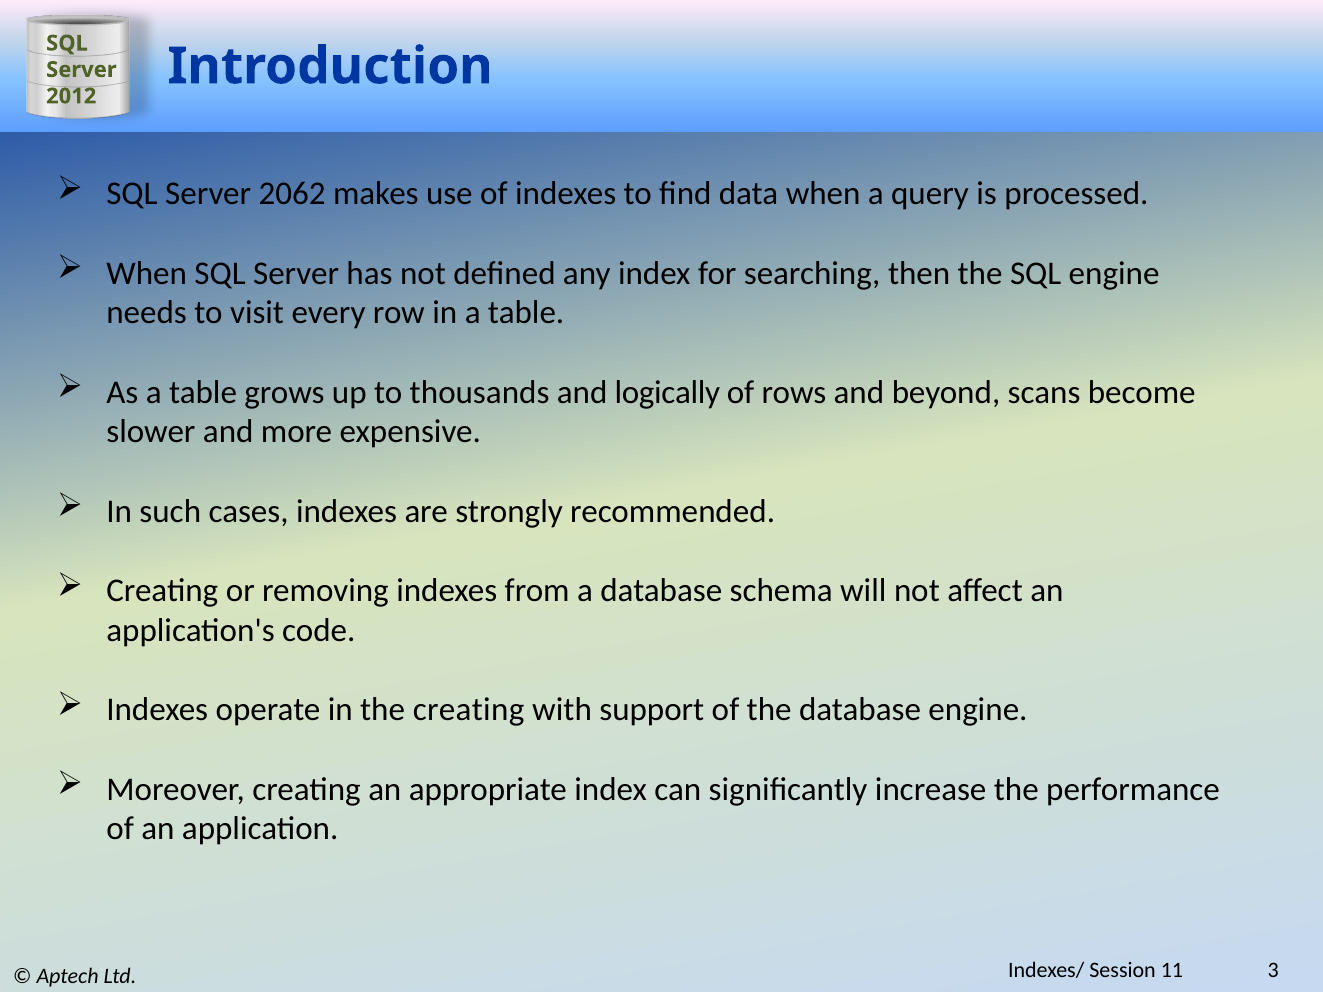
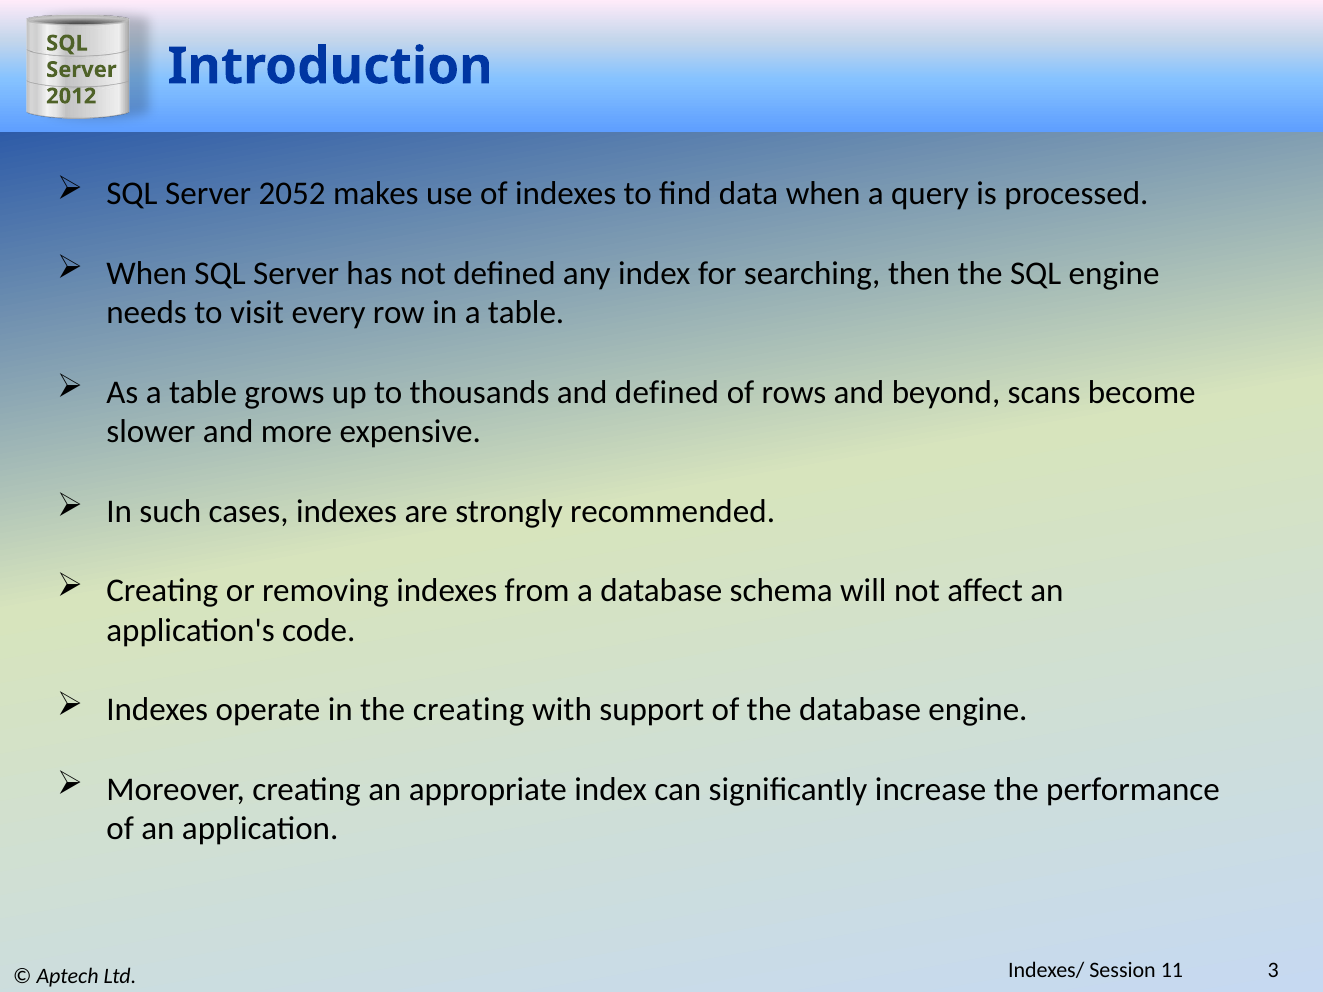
2062: 2062 -> 2052 (292, 194)
and logically: logically -> defined (667, 392)
